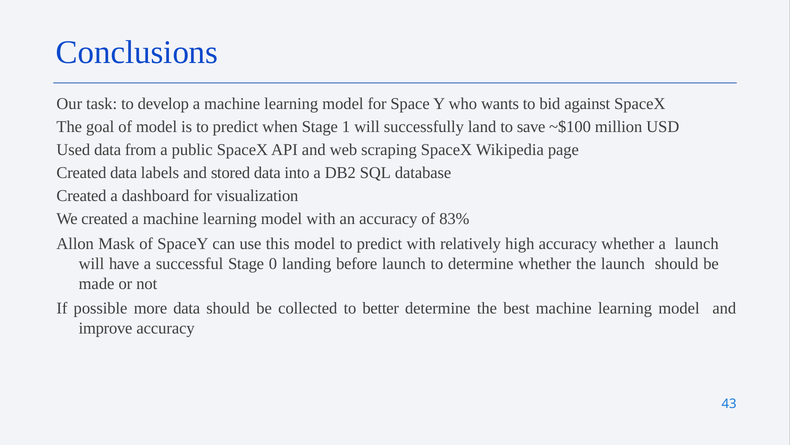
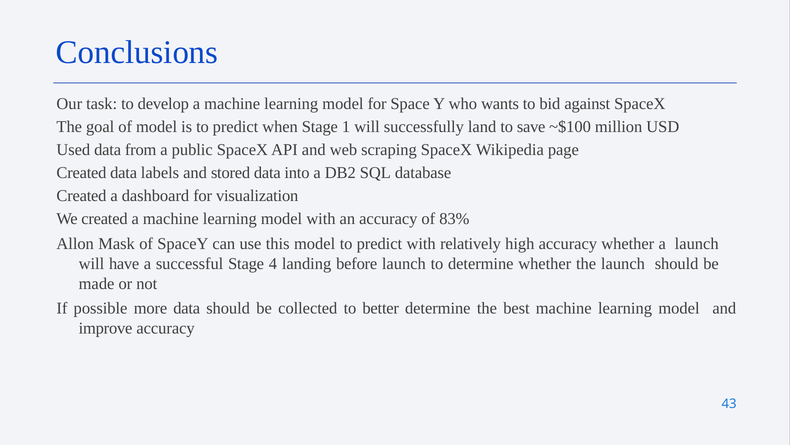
0: 0 -> 4 (273, 263)
